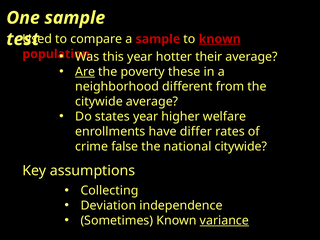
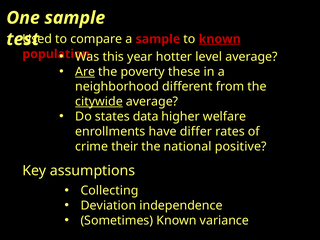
their: their -> level (209, 57)
citywide underline: none -> present (99, 102)
states year: year -> data (146, 117)
false: false -> their (125, 146)
national citywide: citywide -> positive (241, 146)
variance underline: present -> none (224, 220)
